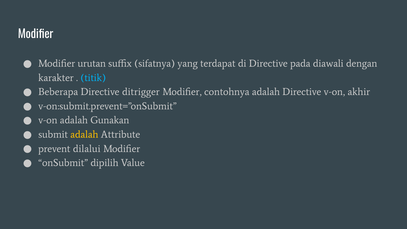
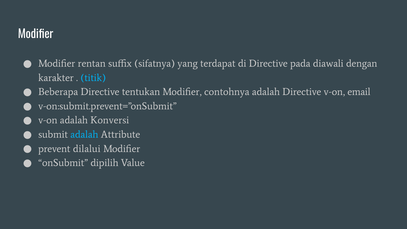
urutan: urutan -> rentan (92, 64)
ditrigger: ditrigger -> tentukan (141, 92)
akhir: akhir -> email (359, 92)
Gunakan: Gunakan -> Konversi (110, 120)
adalah colour: yellow -> light blue (84, 134)
